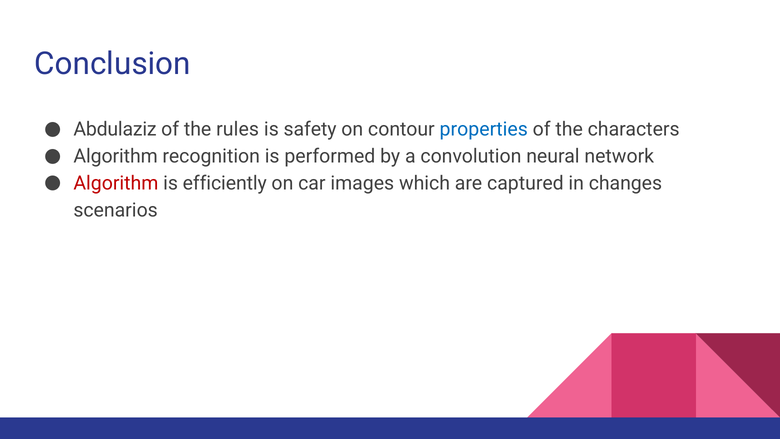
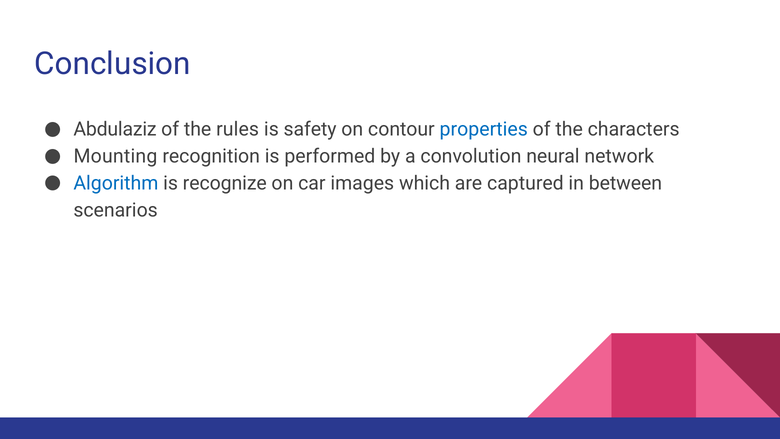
Algorithm: Algorithm -> Mounting (115, 156)
Algorithm colour: red -> blue (116, 183)
efficiently: efficiently -> recognize (225, 183)
changes: changes -> between (625, 183)
